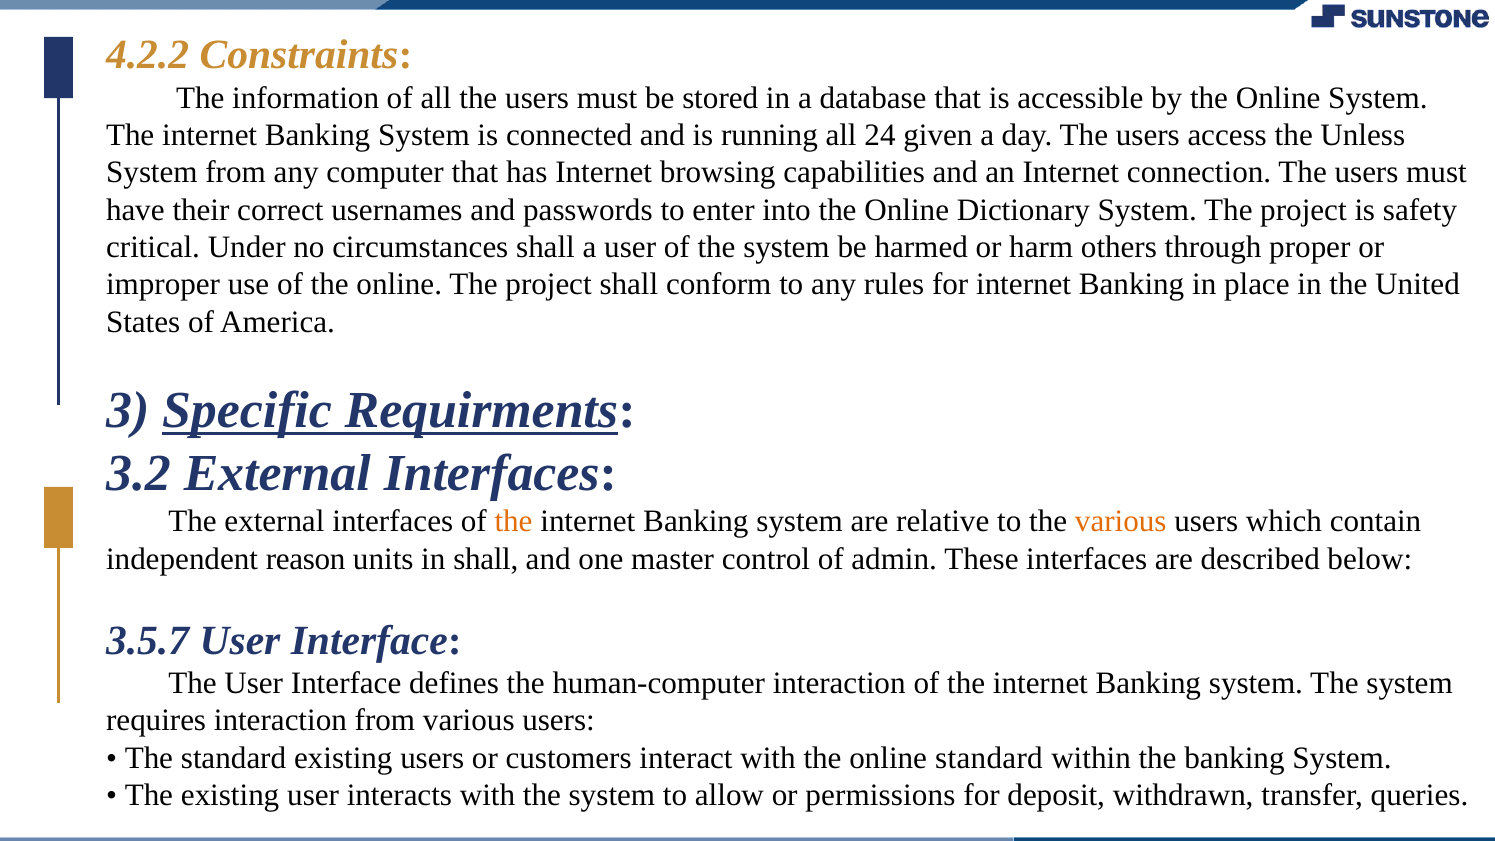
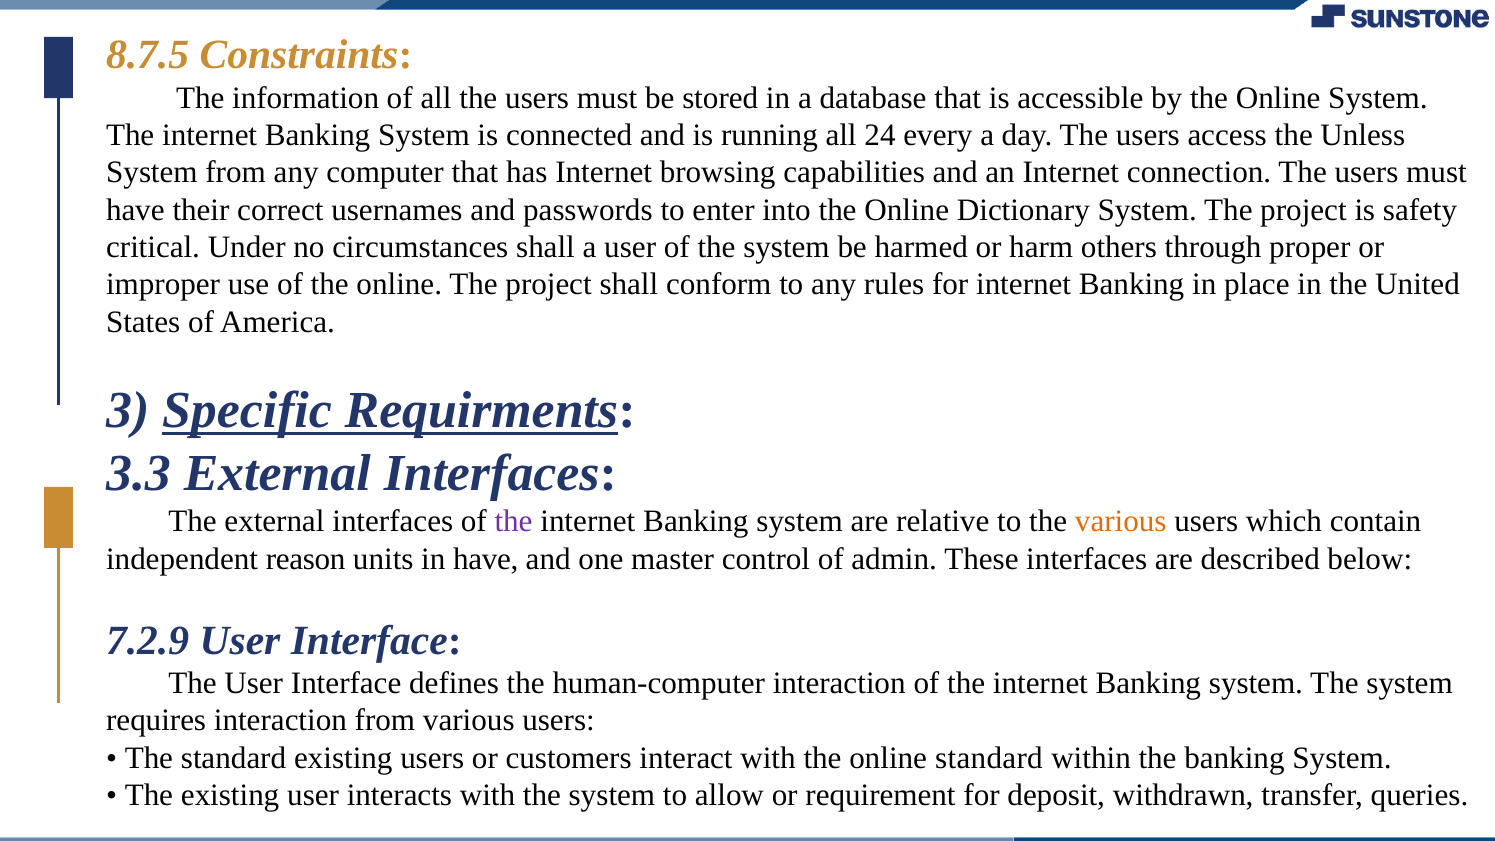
4.2.2: 4.2.2 -> 8.7.5 (148, 55)
given: given -> every (938, 135)
3.2: 3.2 -> 3.3 (139, 473)
the colour: orange -> purple (514, 521)
in shall: shall -> have (486, 559)
3.5.7: 3.5.7 -> 7.2.9 (148, 640)
permissions: permissions -> requirement (880, 795)
